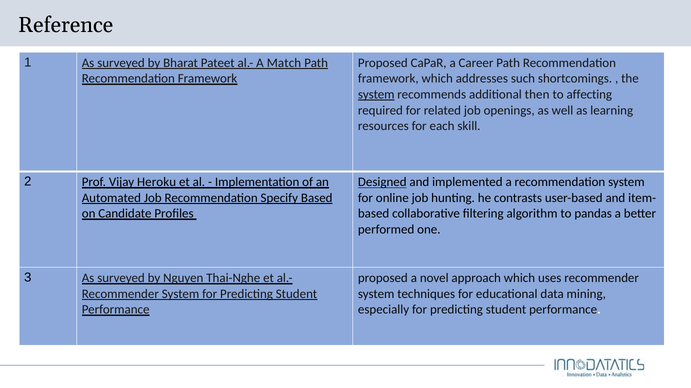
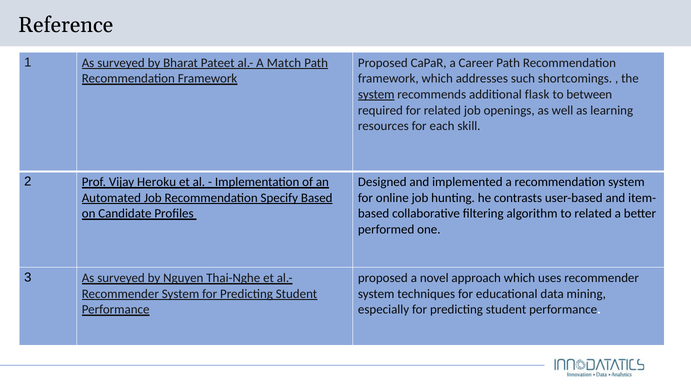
then: then -> flask (537, 95)
affecting: affecting -> between (589, 95)
Designed underline: present -> none (382, 182)
to pandas: pandas -> related (593, 214)
